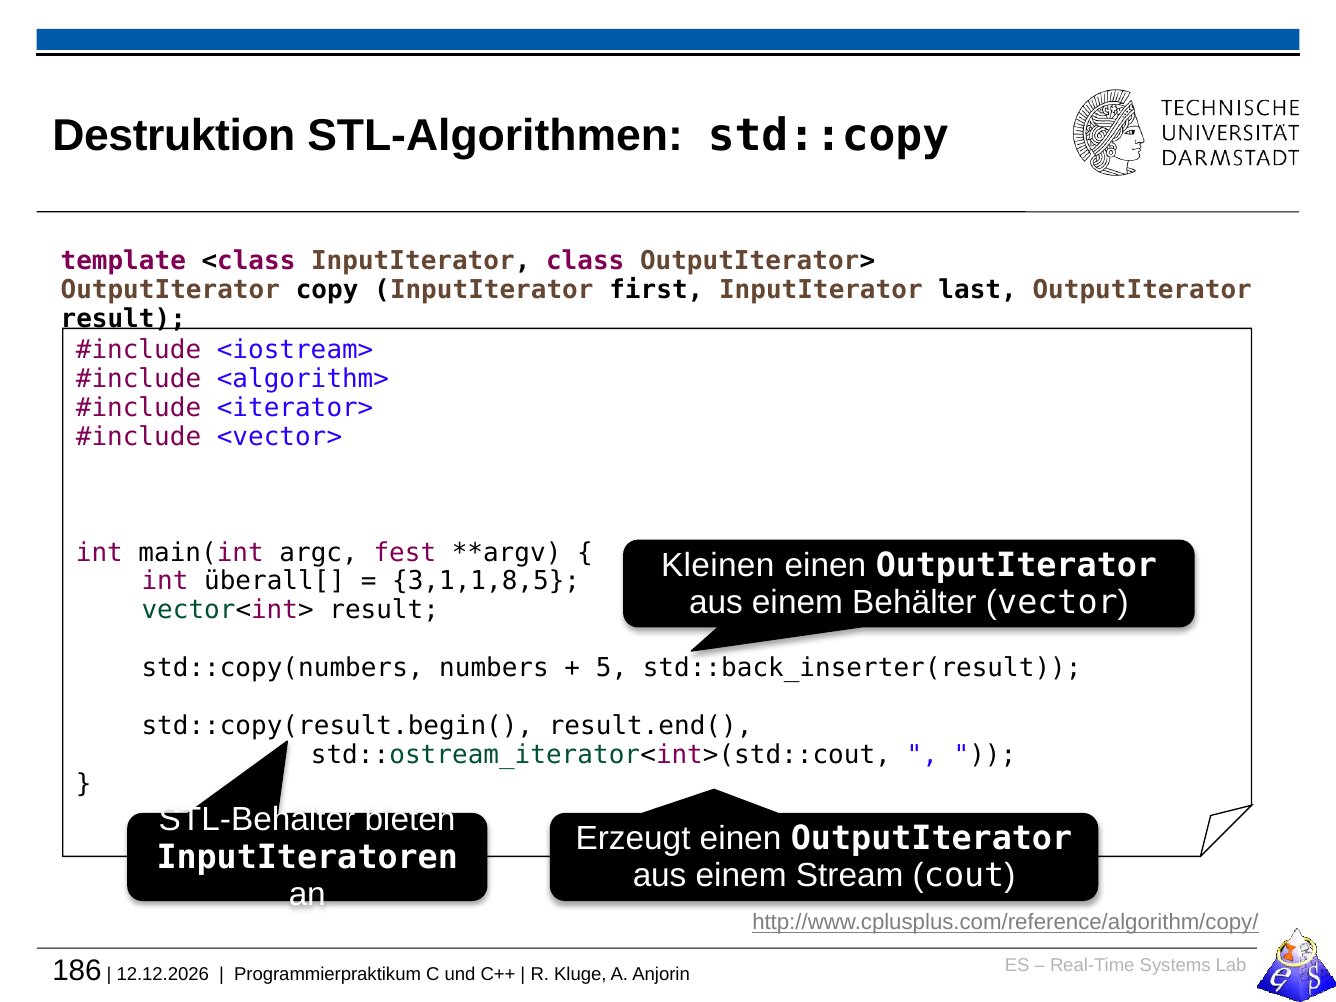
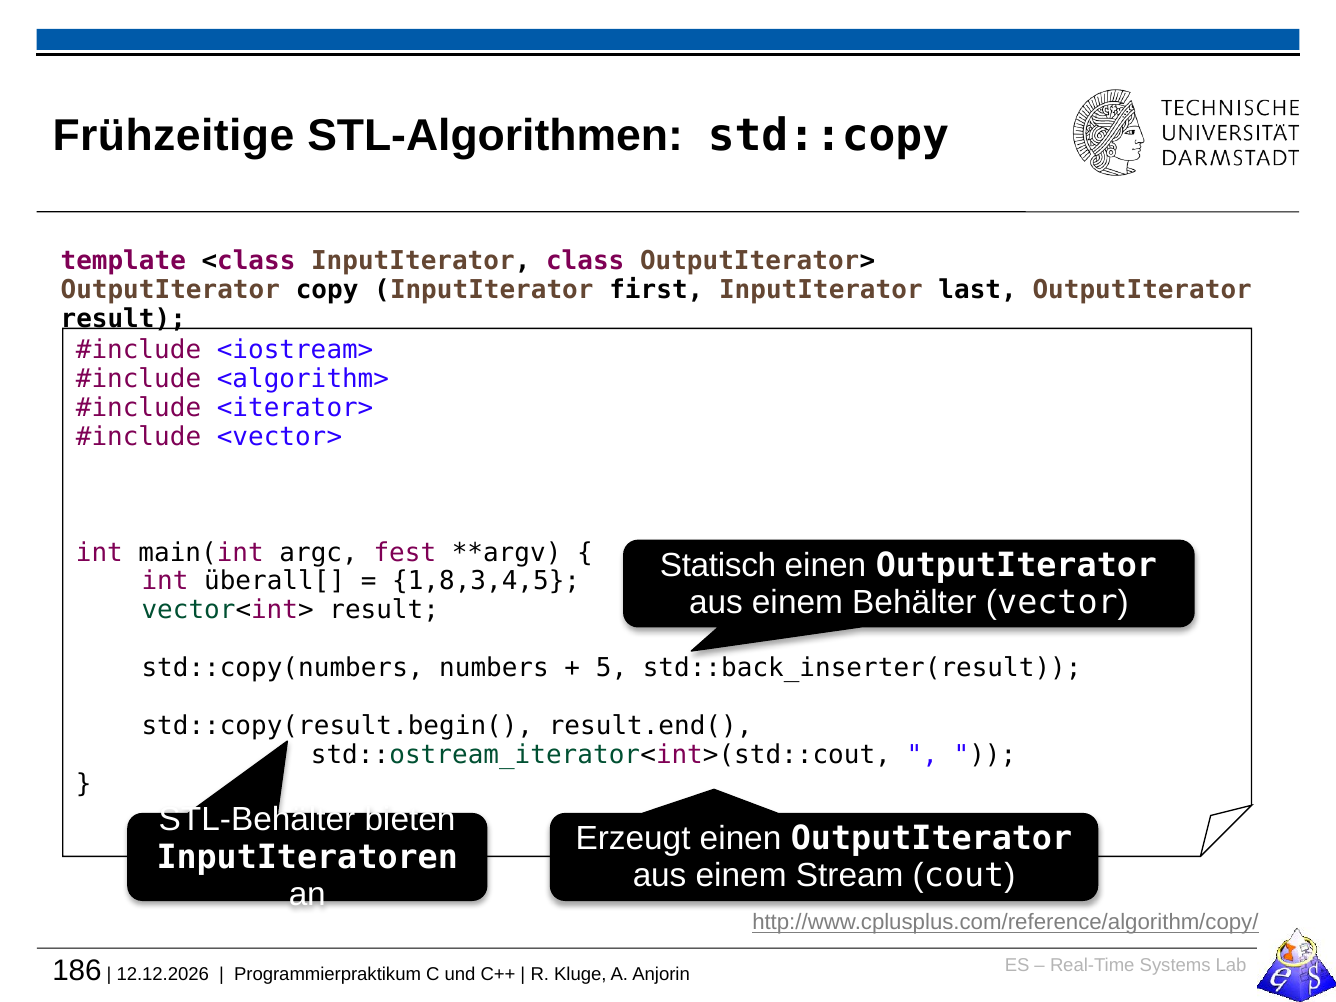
Destruktion: Destruktion -> Frühzeitige (173, 136)
Kleinen: Kleinen -> Statisch (718, 565)
3,1,1,8,5: 3,1,1,8,5 -> 1,8,3,4,5 (486, 581)
